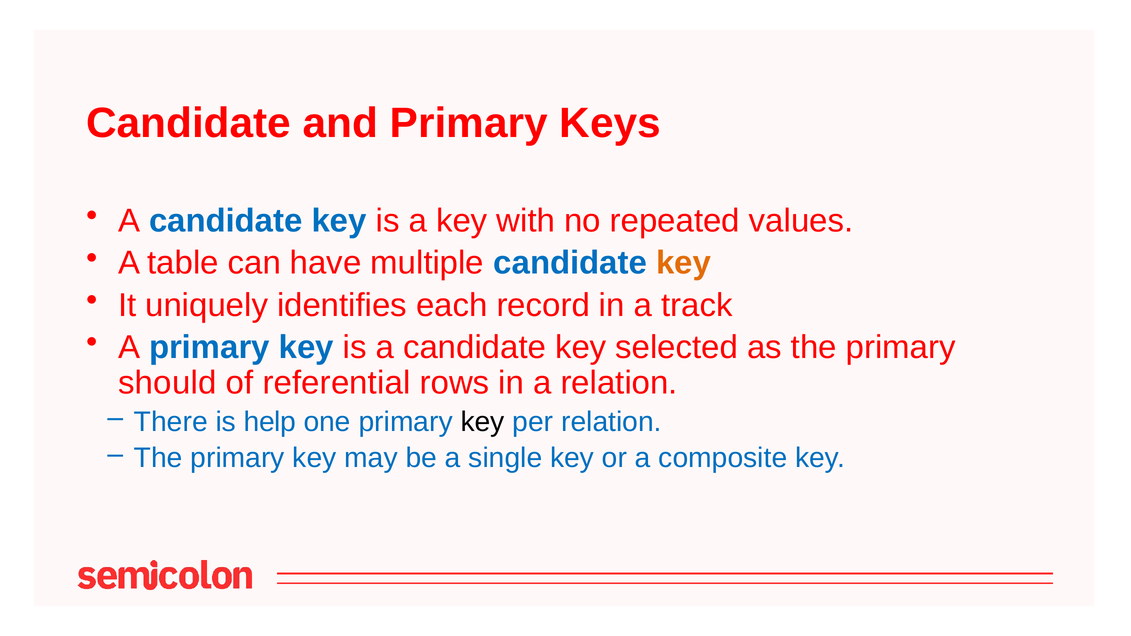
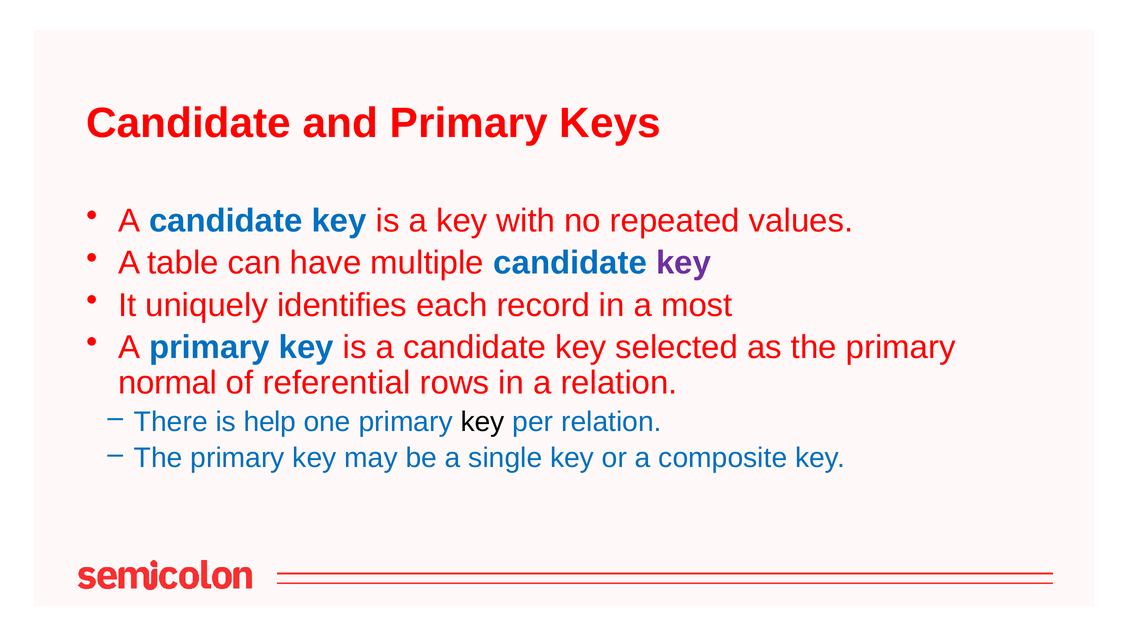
key colour: orange -> purple (684, 263)
track: track -> most (697, 305)
should: should -> normal (168, 383)
